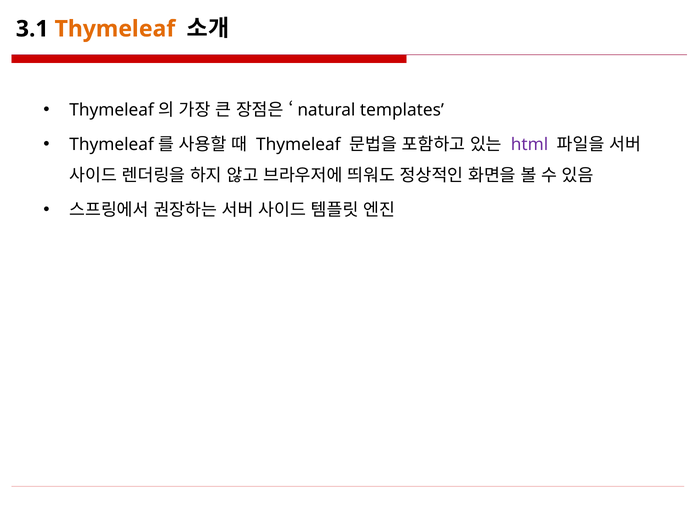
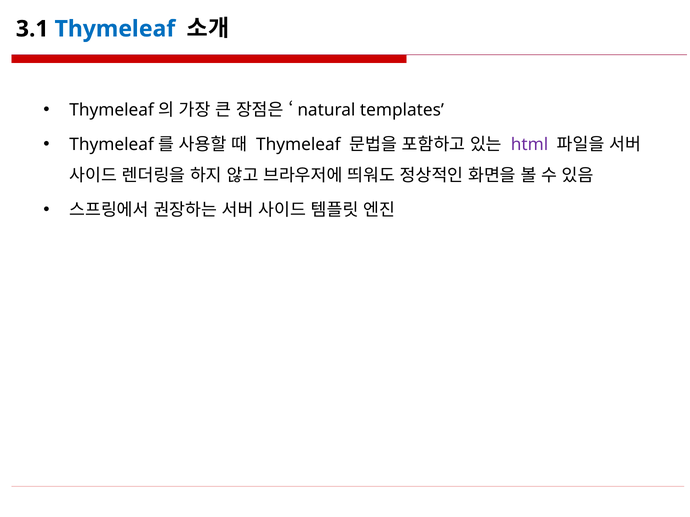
Thymeleaf colour: orange -> blue (115, 29)
